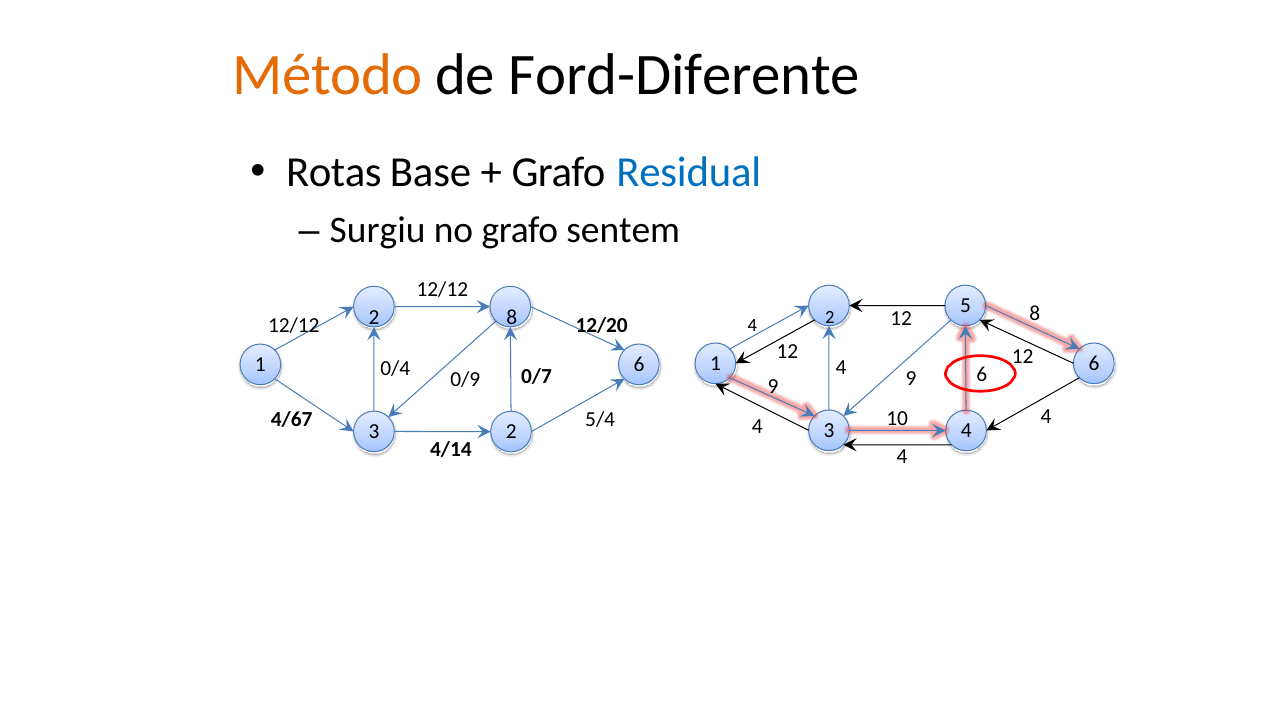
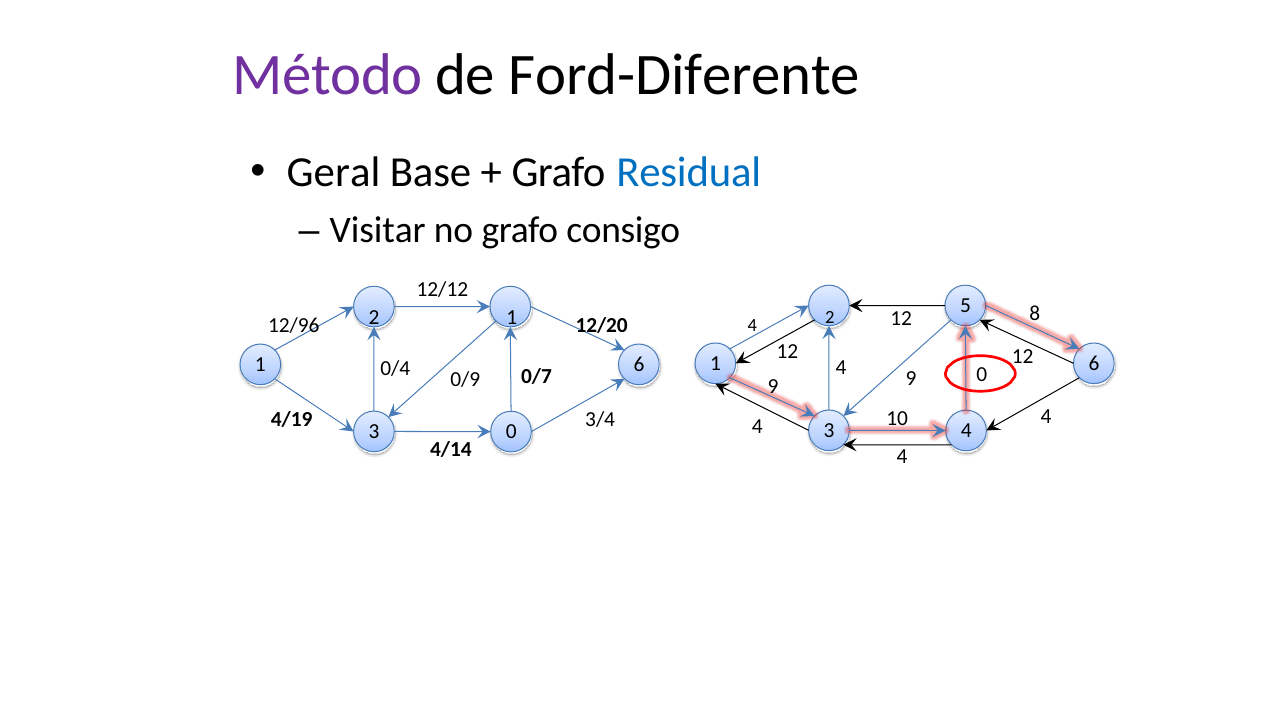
Método colour: orange -> purple (328, 75)
Rotas: Rotas -> Geral (334, 173)
Surgiu: Surgiu -> Visitar (378, 230)
sentem: sentem -> consigo (623, 230)
2 8: 8 -> 1 (512, 318)
12/12: 12/12 -> 12/96 (294, 325)
4 6: 6 -> 0 (982, 375)
4/67: 4/67 -> 4/19 (292, 420)
5/4: 5/4 -> 3/4 (600, 420)
3 2: 2 -> 0 (511, 432)
